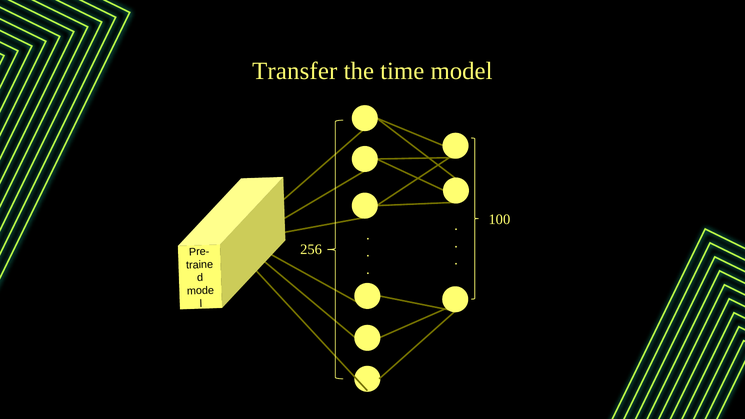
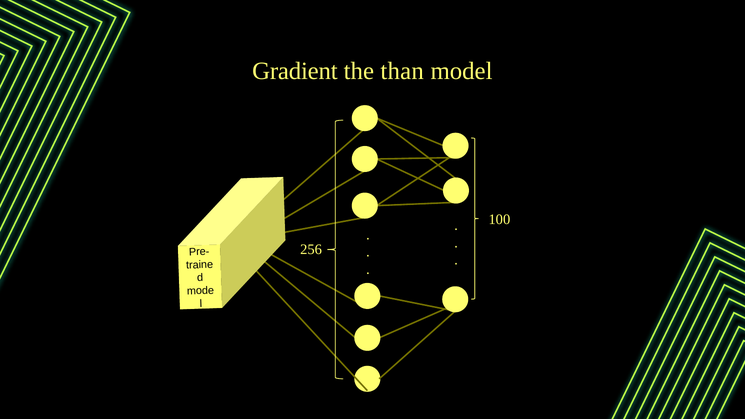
Transfer: Transfer -> Gradient (295, 71)
time: time -> than (402, 71)
